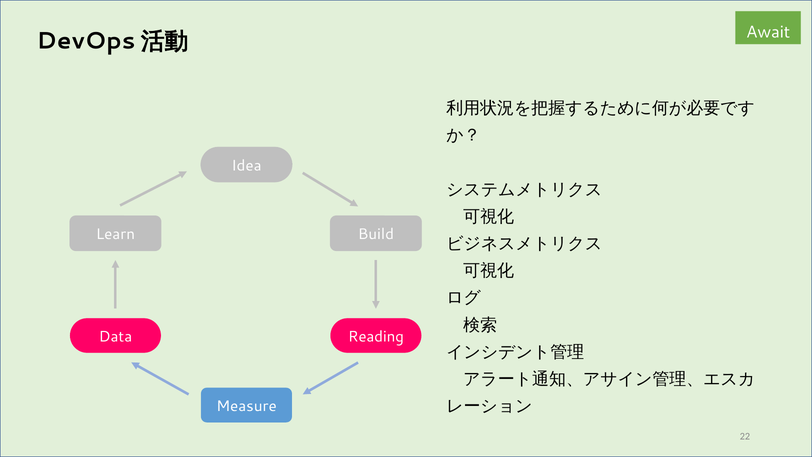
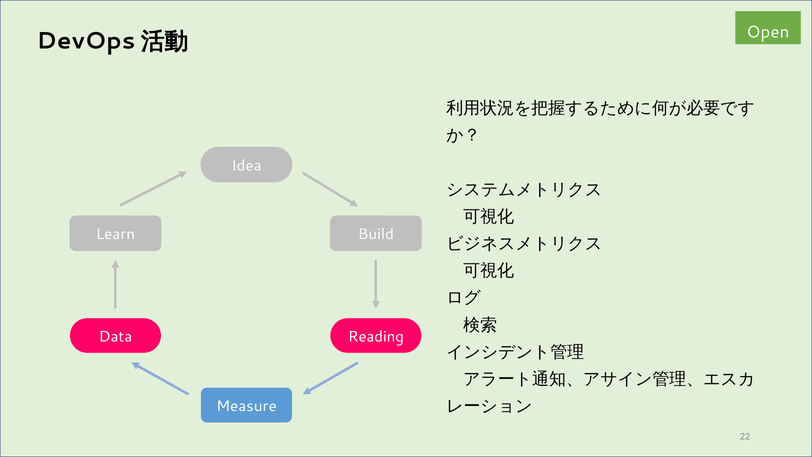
Await: Await -> Open (768, 32)
